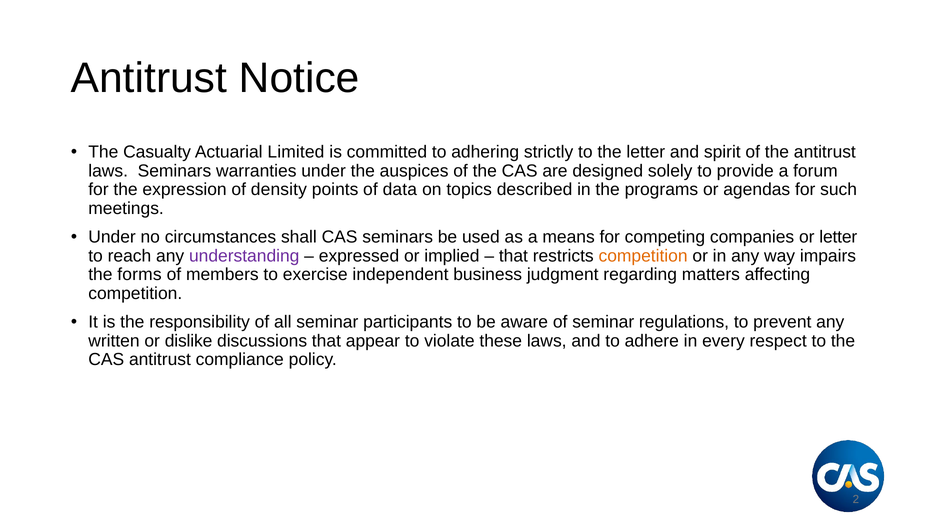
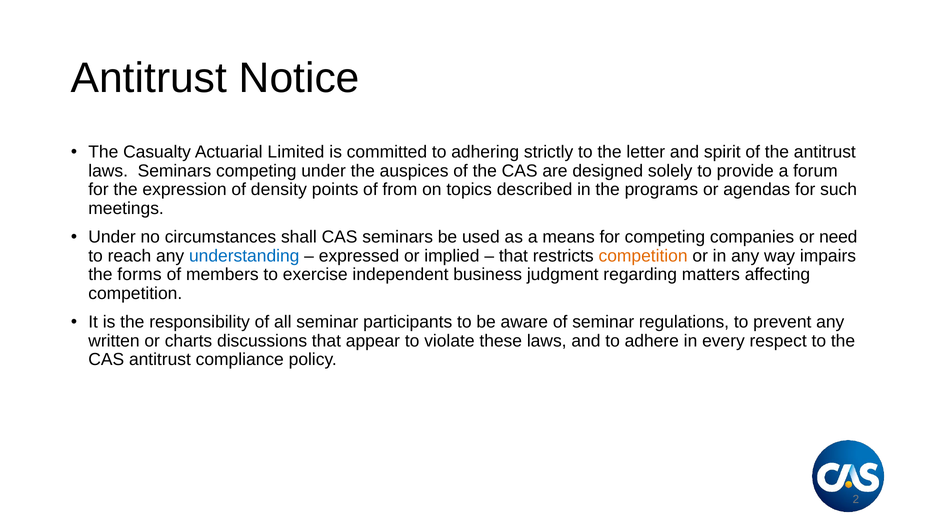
Seminars warranties: warranties -> competing (256, 171)
data: data -> from (400, 190)
or letter: letter -> need (838, 237)
understanding colour: purple -> blue (244, 256)
dislike: dislike -> charts (188, 341)
